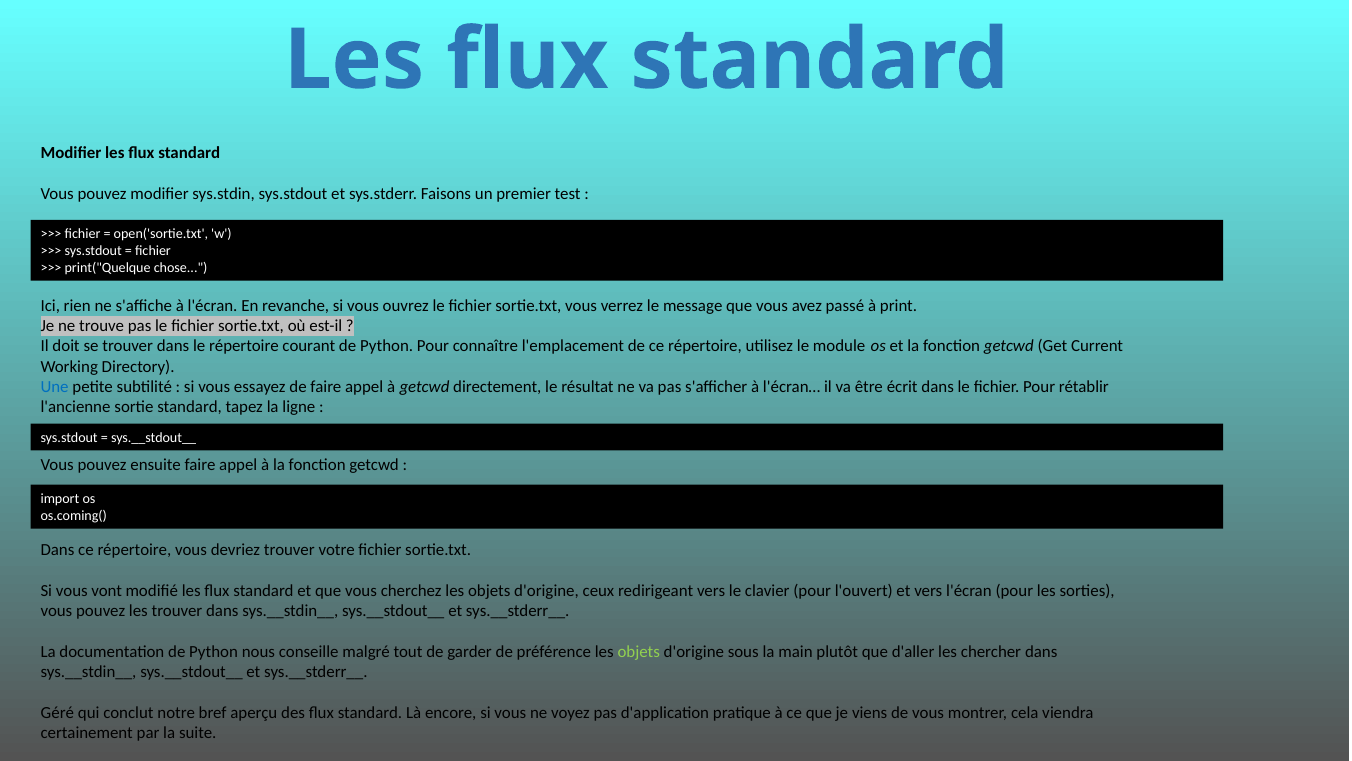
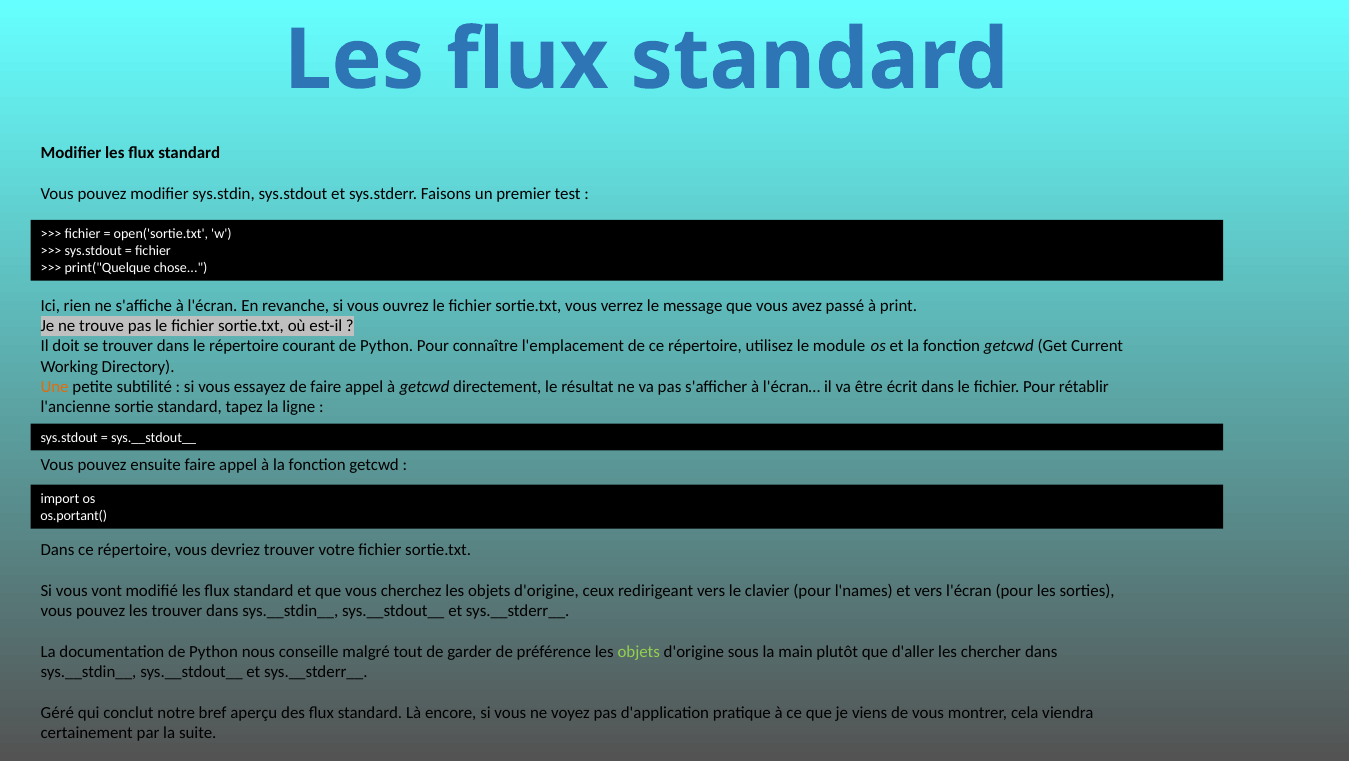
Une colour: blue -> orange (55, 387)
os.coming(: os.coming( -> os.portant( (74, 516)
l'ouvert: l'ouvert -> l'names (864, 591)
